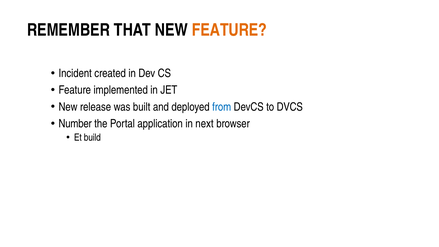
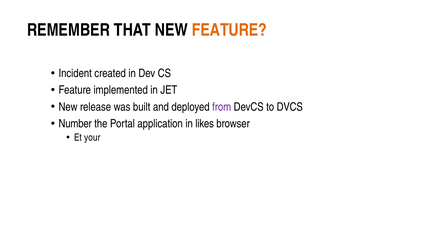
from colour: blue -> purple (222, 107)
next: next -> likes (205, 124)
build: build -> your (92, 137)
